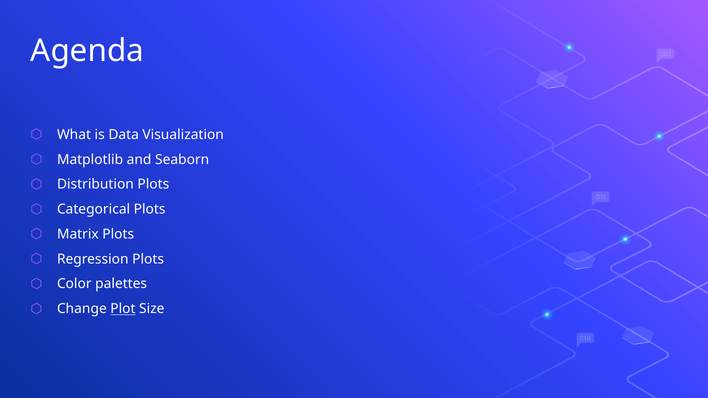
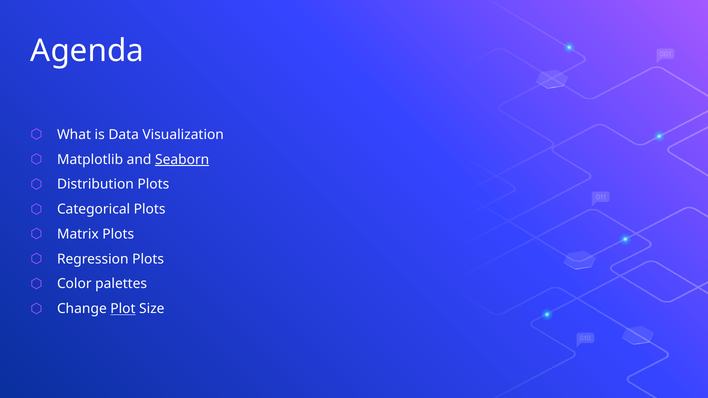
Seaborn underline: none -> present (182, 160)
